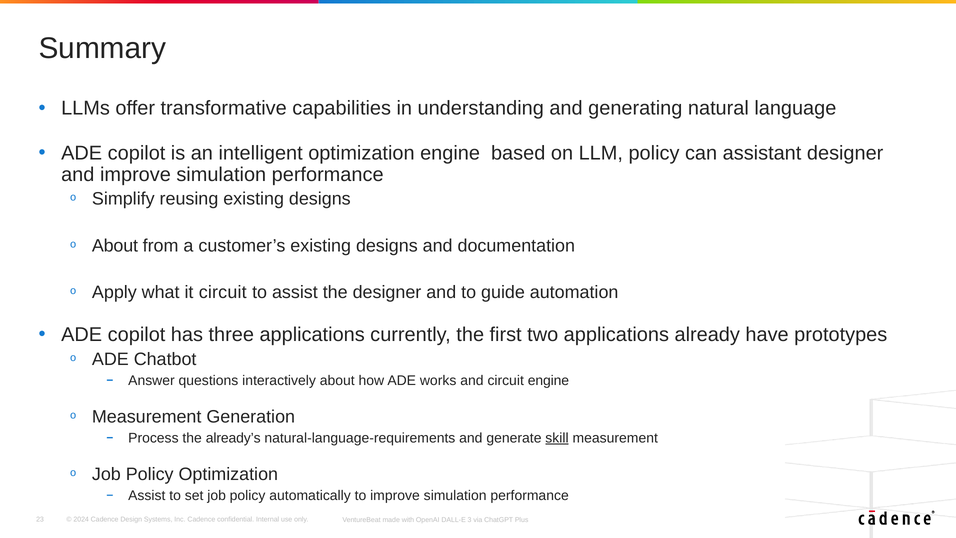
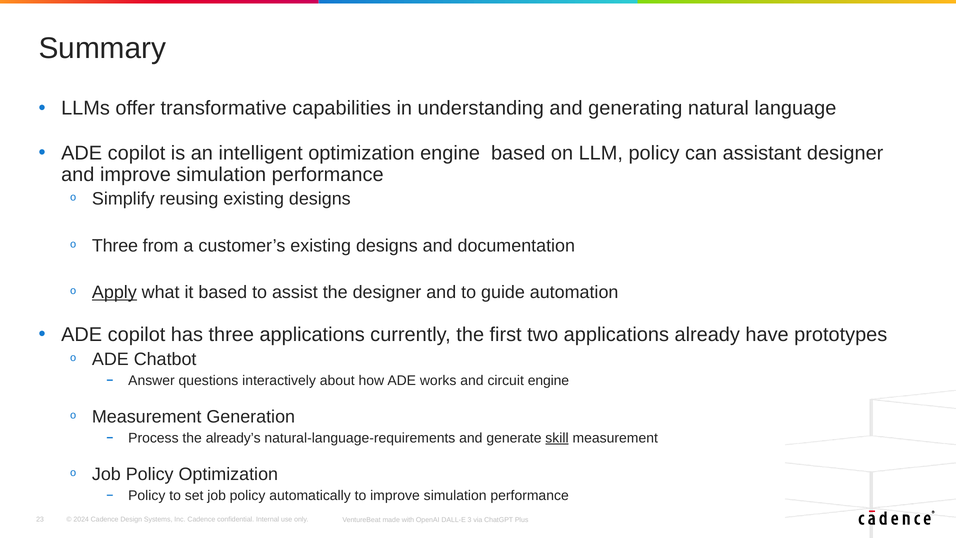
About: About -> Three (115, 246)
Apply underline: none -> present (114, 292)
it circuit: circuit -> based (223, 292)
Assist: Assist -> Policy (147, 495)
